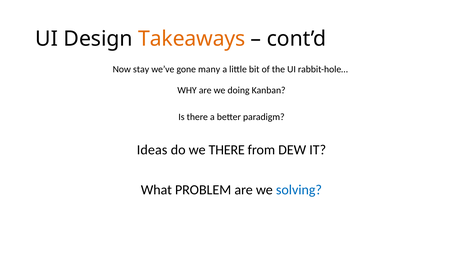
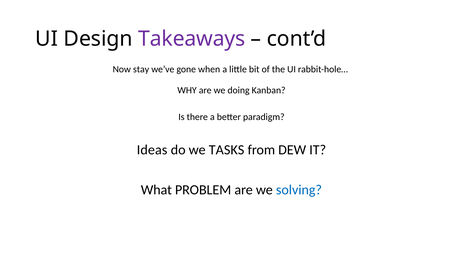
Takeaways colour: orange -> purple (192, 39)
many: many -> when (209, 69)
we THERE: THERE -> TASKS (227, 150)
